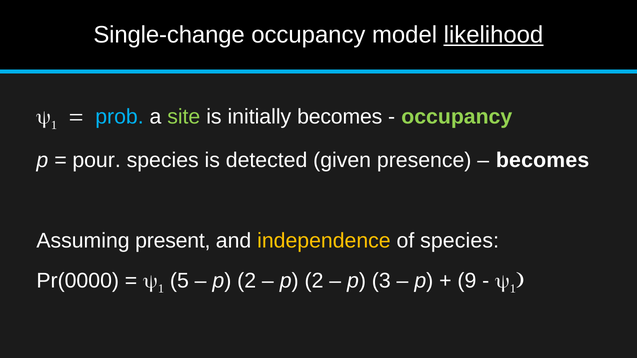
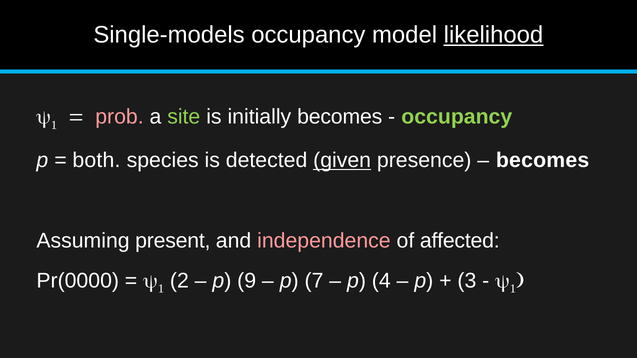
Single-change: Single-change -> Single-models (169, 35)
prob colour: light blue -> pink (119, 117)
pour: pour -> both (96, 161)
given underline: none -> present (342, 161)
independence colour: yellow -> pink (324, 241)
of species: species -> affected (460, 241)
5: 5 -> 2 (179, 281)
2: 2 -> 9 (247, 281)
2: 2 -> 7 (314, 281)
3: 3 -> 4 (381, 281)
9: 9 -> 3 (467, 281)
